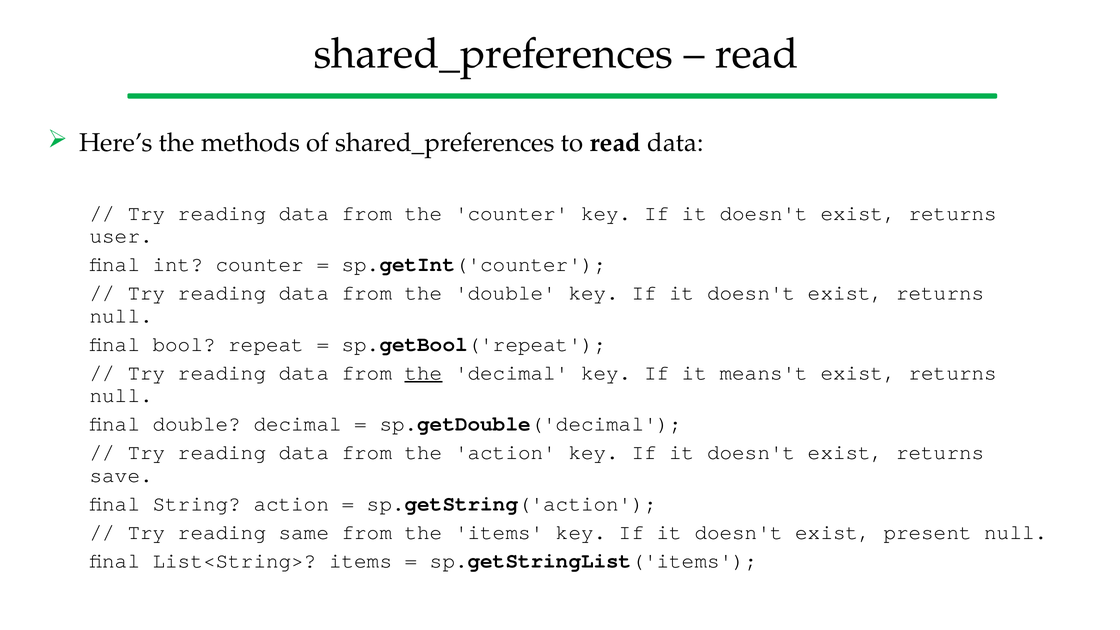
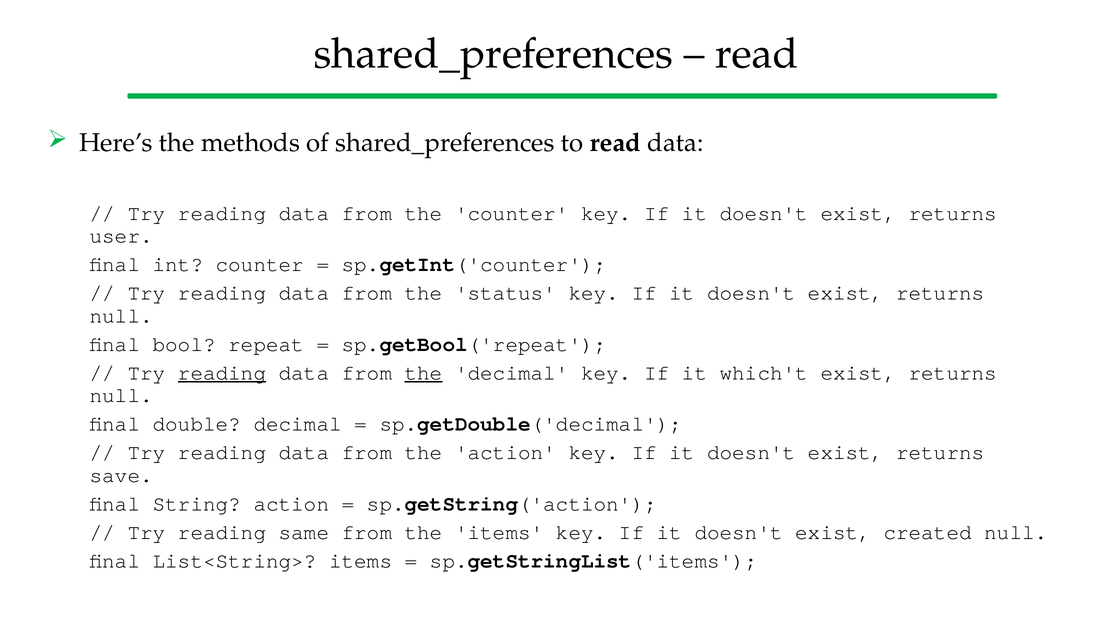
the double: double -> status (506, 293)
reading underline: none -> present (222, 373)
means't: means't -> which't (764, 373)
present: present -> created (928, 532)
